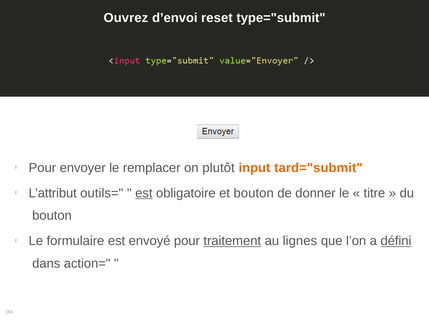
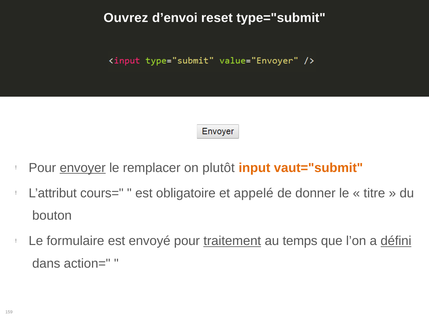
envoyer underline: none -> present (83, 168)
tard="submit: tard="submit -> vaut="submit (318, 168)
outils=: outils= -> cours= (102, 193)
est underline: present -> none (144, 193)
et bouton: bouton -> appelé (254, 193)
lignes: lignes -> temps (300, 241)
